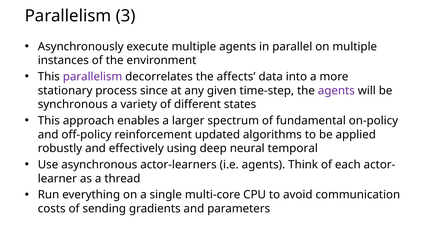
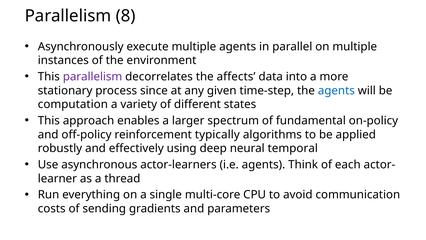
3: 3 -> 8 (126, 16)
agents colour: purple -> blue (336, 91)
synchronous: synchronous -> computation (73, 104)
updated: updated -> typically (217, 134)
